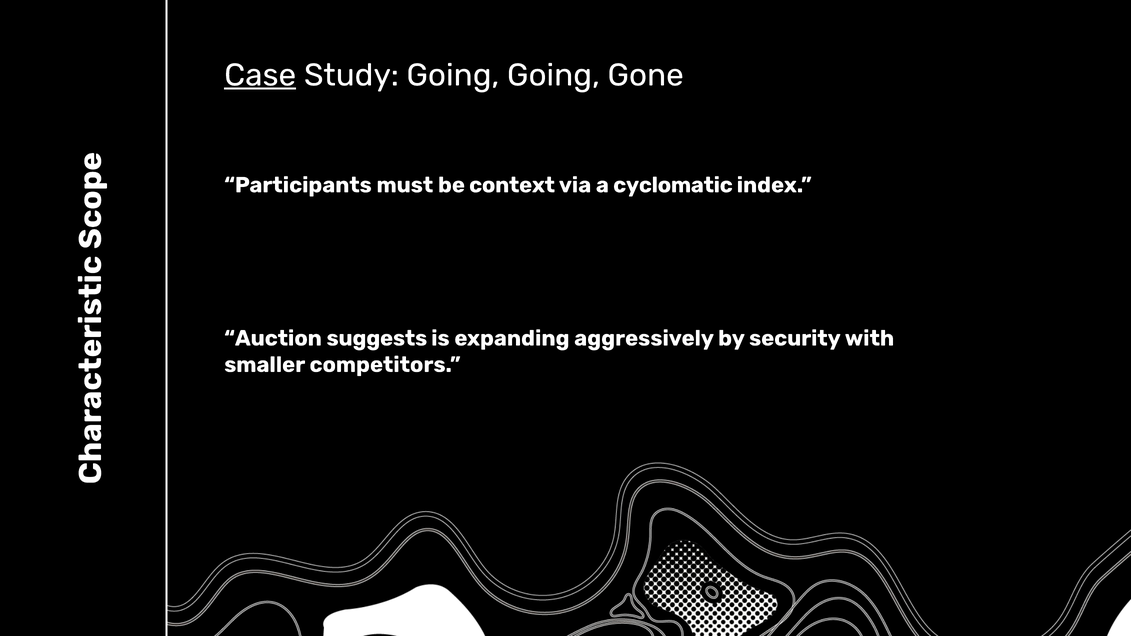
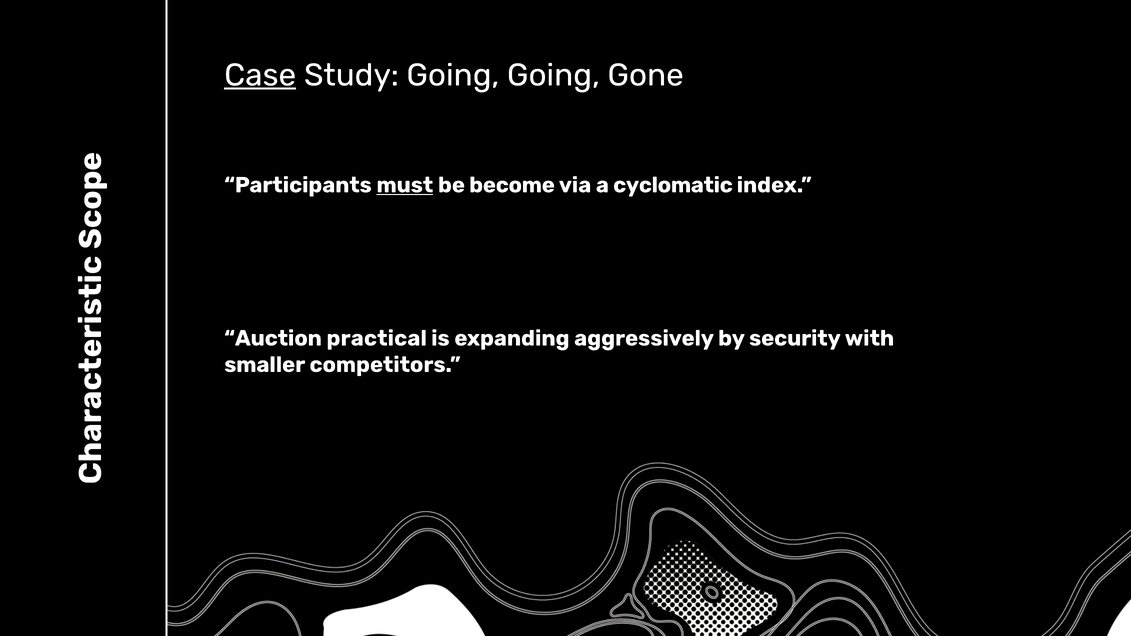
must underline: none -> present (405, 185)
context: context -> become (512, 185)
suggests: suggests -> practical (377, 338)
